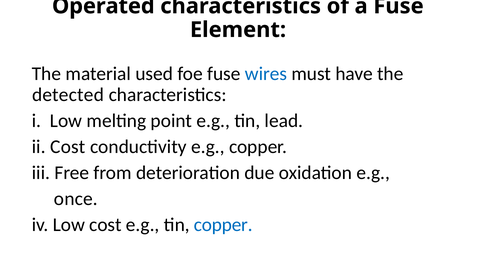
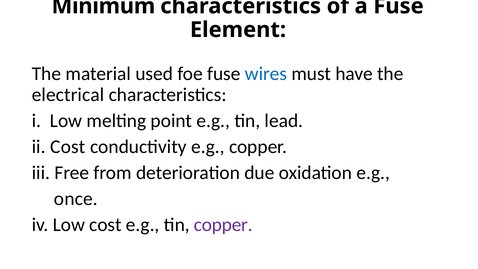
Operated: Operated -> Minimum (103, 6)
detected: detected -> electrical (68, 95)
copper colour: blue -> purple (223, 225)
